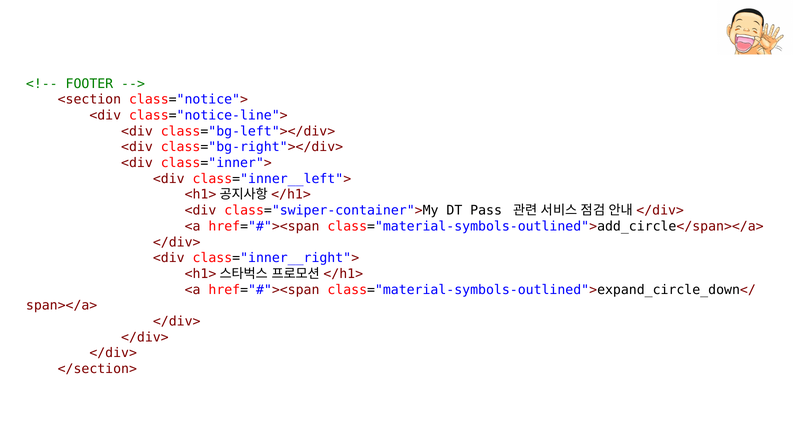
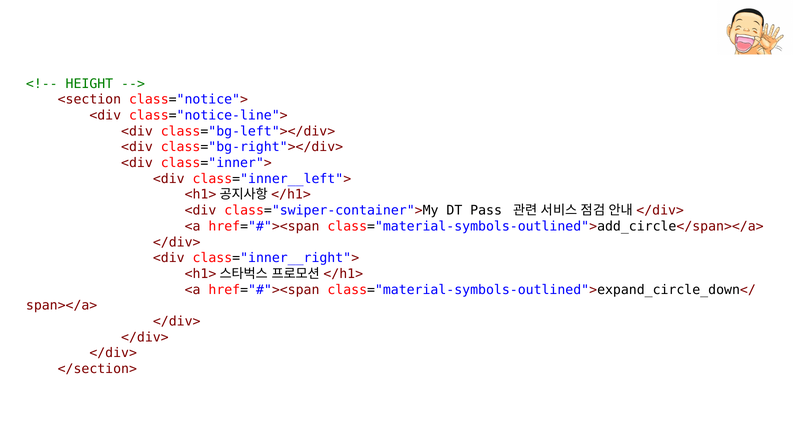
FOOTER: FOOTER -> HEIGHT (89, 84)
